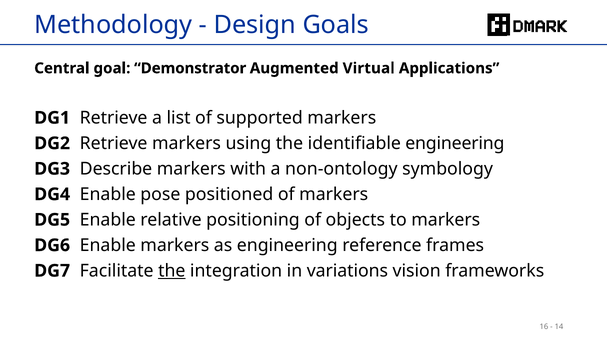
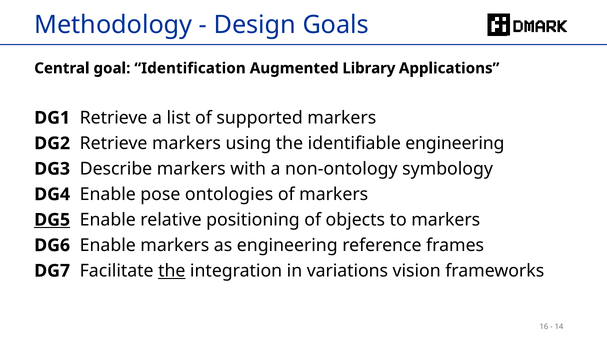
Demonstrator: Demonstrator -> Identification (190, 68)
Virtual: Virtual -> Library (369, 68)
positioned: positioned -> ontologies (229, 194)
DG5 underline: none -> present (52, 219)
